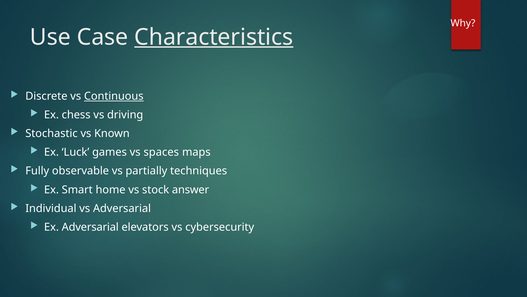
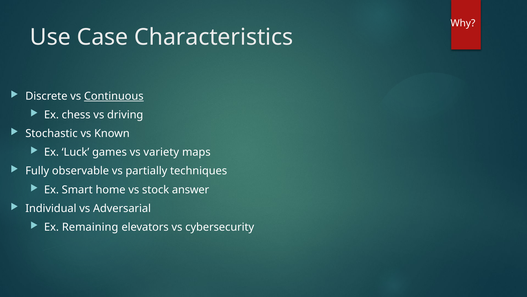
Characteristics underline: present -> none (214, 37)
spaces: spaces -> variety (161, 152)
Ex Adversarial: Adversarial -> Remaining (90, 227)
